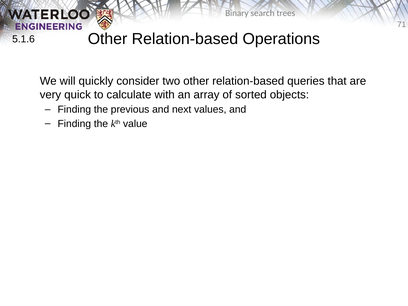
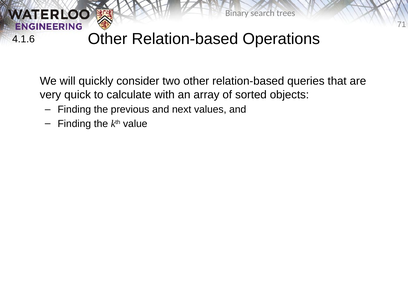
5.1.6: 5.1.6 -> 4.1.6 (24, 39)
